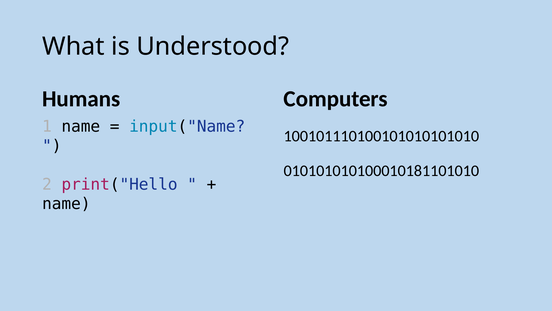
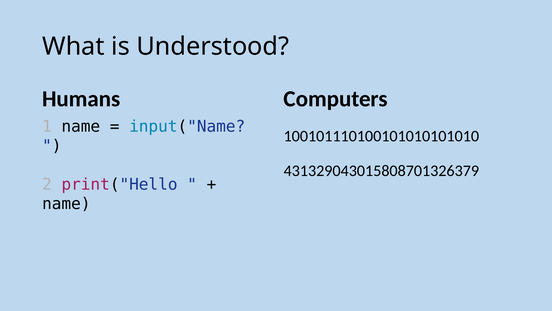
010101010100010181101010: 010101010100010181101010 -> 431329043015808701326379 (381, 171)
